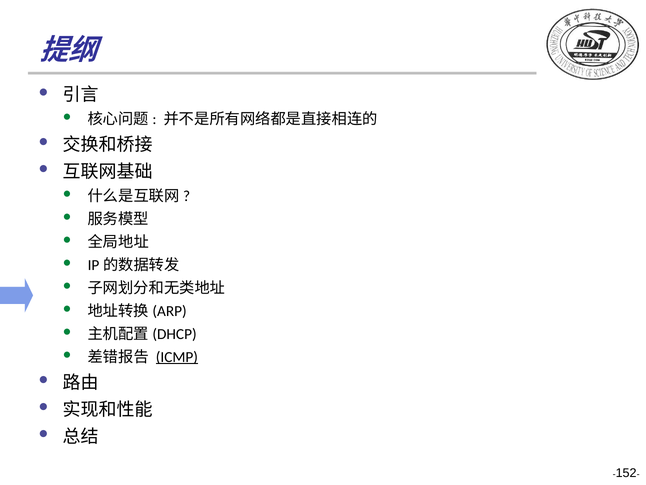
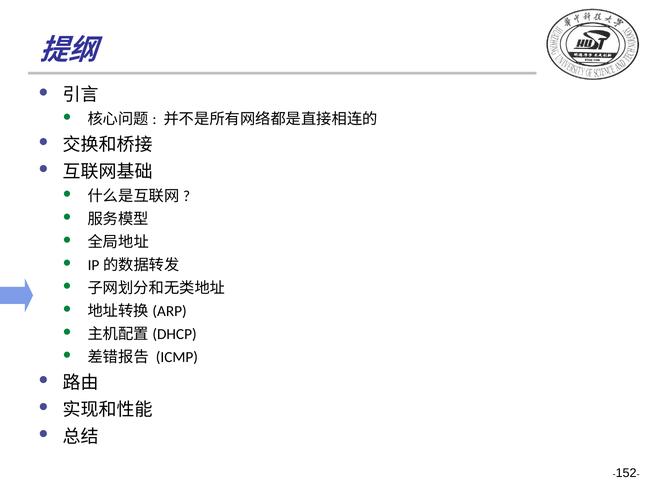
ICMP underline: present -> none (177, 357)
